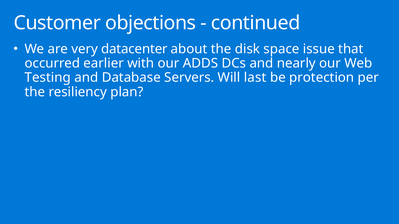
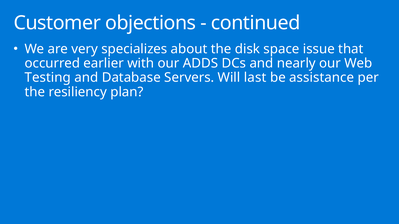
datacenter: datacenter -> specializes (134, 49)
protection: protection -> assistance (322, 78)
